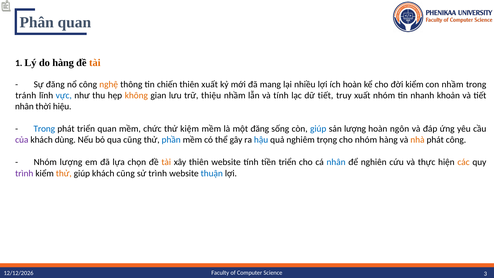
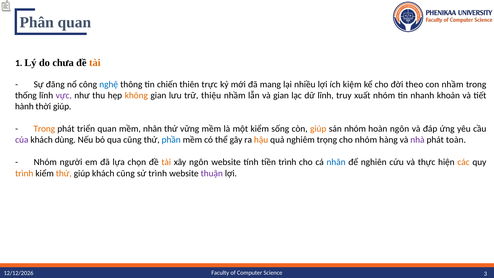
do hàng: hàng -> chưa (63, 63)
nghệ colour: orange -> blue (109, 84)
thiên xuất: xuất -> trực (210, 84)
ích hoàn: hoàn -> kiệm (352, 84)
đời kiểm: kiểm -> theo (414, 84)
tránh: tránh -> thống (26, 95)
vực colour: blue -> purple (64, 95)
và tính: tính -> gian (281, 95)
dữ tiết: tiết -> lĩnh (326, 95)
nhân: nhân -> hành (24, 107)
thời hiệu: hiệu -> giúp (62, 107)
Trong colour: blue -> orange (44, 129)
mềm chức: chức -> nhân (152, 129)
kiệm: kiệm -> vững (190, 129)
một đăng: đăng -> kiểm (260, 129)
giúp colour: blue -> orange (318, 129)
sản lượng: lượng -> nhóm (355, 129)
hậu colour: blue -> orange (261, 140)
nhà colour: orange -> purple (417, 140)
phát công: công -> toàn (456, 140)
Nhóm lượng: lượng -> người (71, 162)
xây thiên: thiên -> ngôn (199, 162)
tiền triển: triển -> trình (287, 162)
trình colour: purple -> orange (24, 173)
thuận colour: blue -> purple (212, 173)
